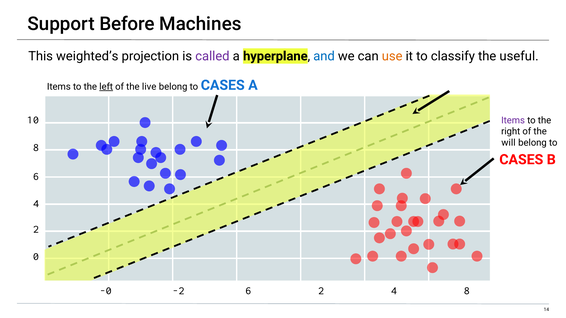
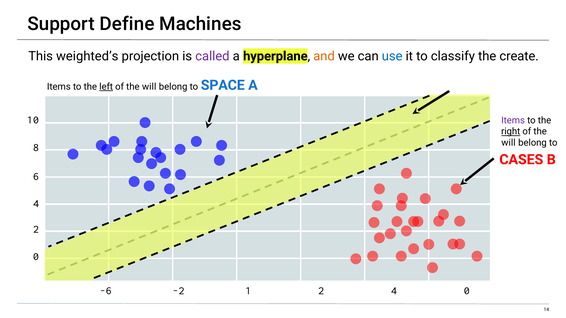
Before: Before -> Define (127, 24)
and colour: blue -> orange (324, 56)
use colour: orange -> blue (392, 56)
useful: useful -> create (519, 56)
live: live -> will (149, 87)
to CASES: CASES -> SPACE (223, 85)
right underline: none -> present (511, 132)
-0: -0 -> -6 (106, 291)
-2 6: 6 -> 1 (248, 291)
4 8: 8 -> 0 (467, 291)
